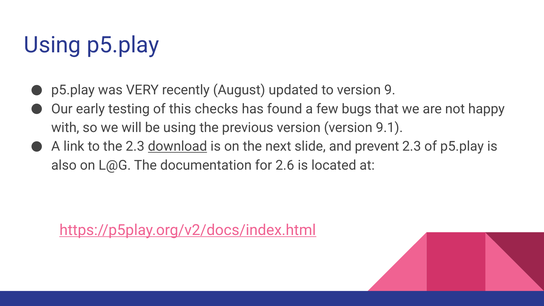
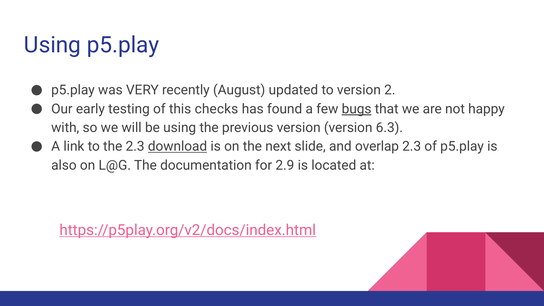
9: 9 -> 2 (390, 90)
bugs underline: none -> present (357, 109)
9.1: 9.1 -> 6.3 (389, 128)
prevent: prevent -> overlap (377, 146)
2.6: 2.6 -> 2.9 (285, 165)
